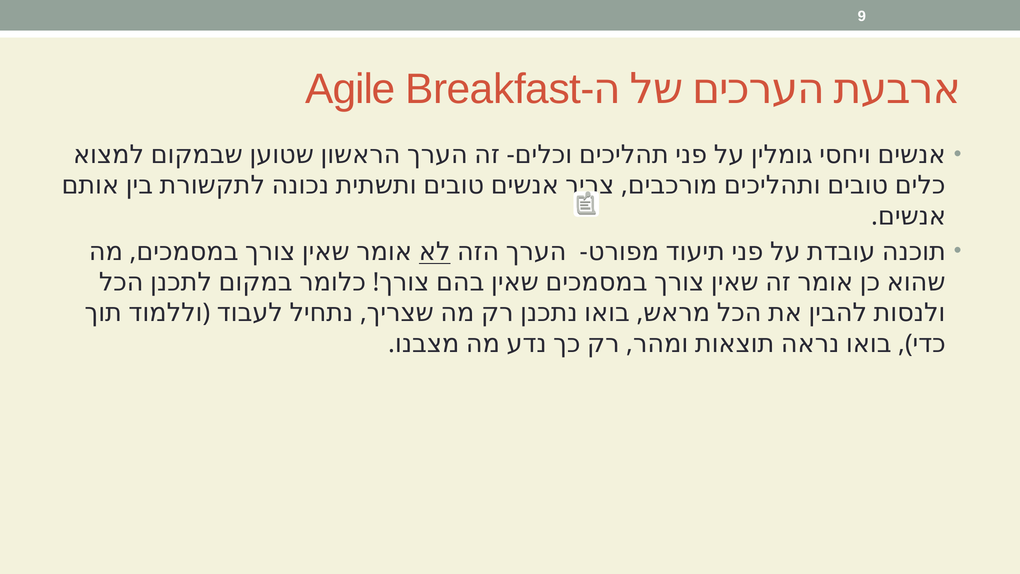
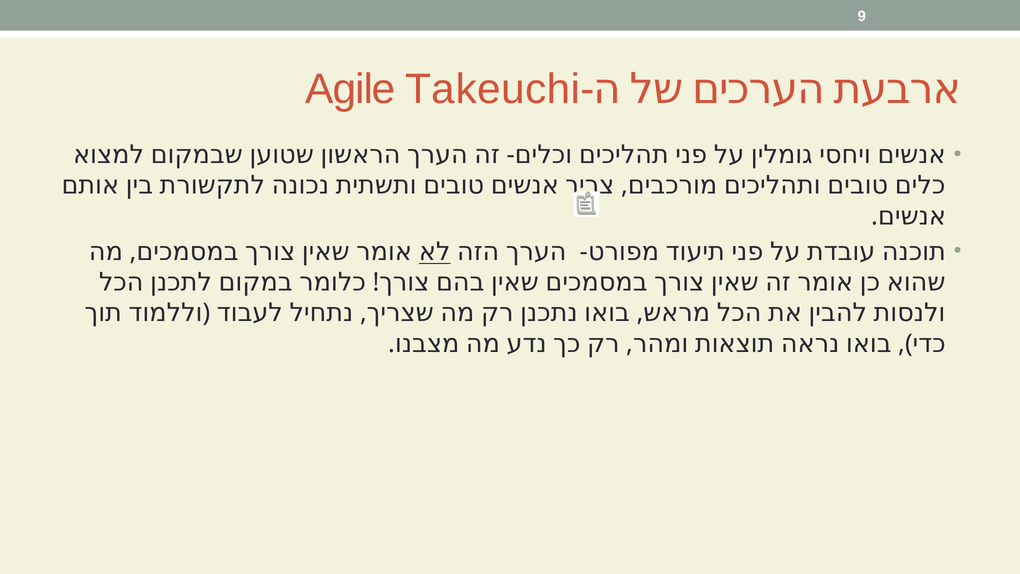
Breakfast: Breakfast -> Takeuchi (493, 89)
